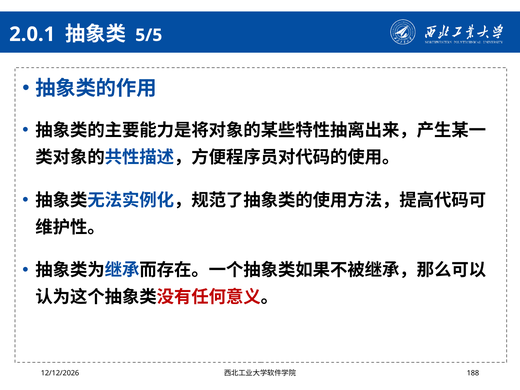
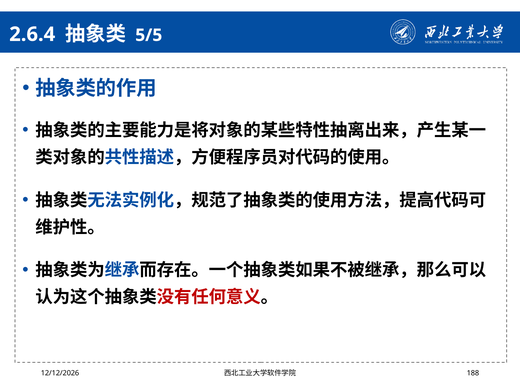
2.0.1: 2.0.1 -> 2.6.4 (32, 34)
